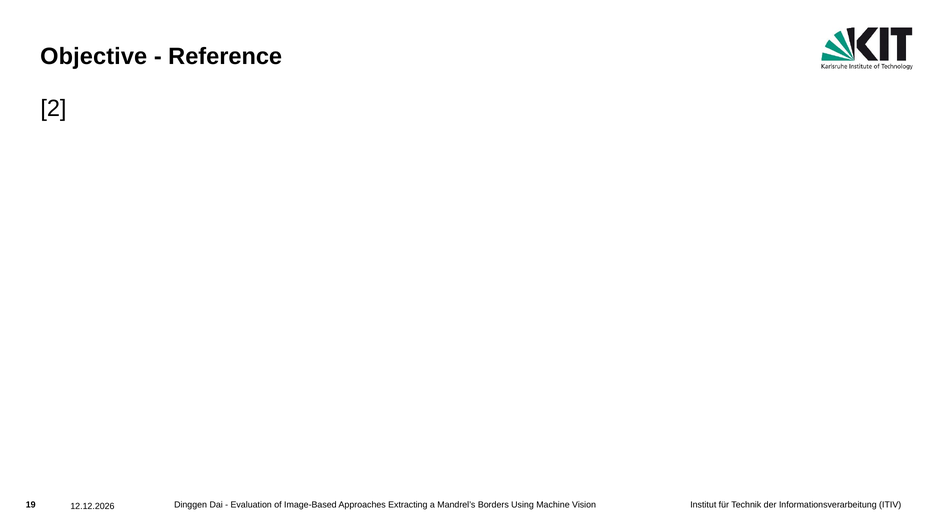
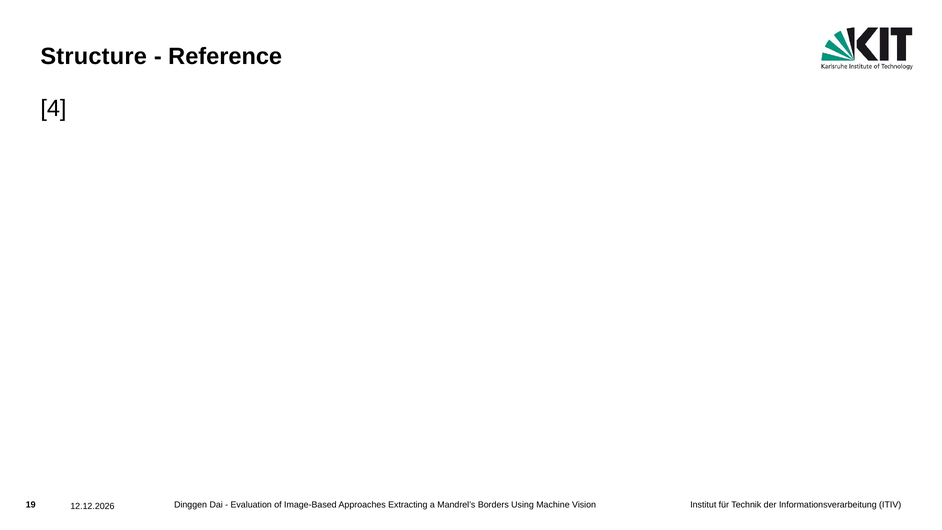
Objective: Objective -> Structure (94, 57)
2: 2 -> 4 (53, 108)
